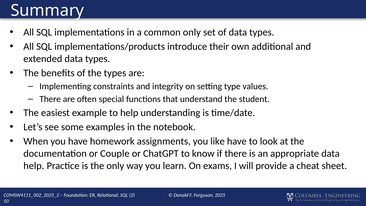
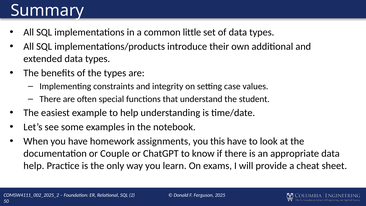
common only: only -> little (192, 32)
type: type -> case (232, 86)
like: like -> this (218, 141)
